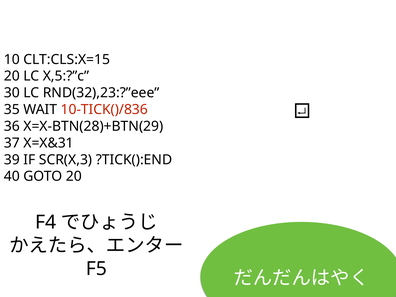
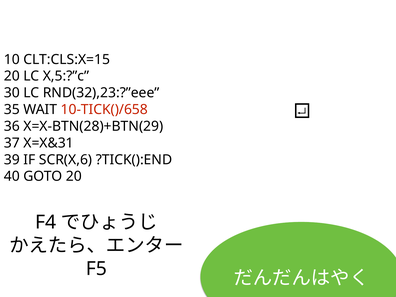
10-TICK()/836: 10-TICK()/836 -> 10-TICK()/658 (104, 110)
SCR(X,3: SCR(X,3 -> SCR(X,6 (66, 160)
